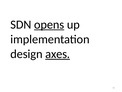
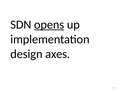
axes underline: present -> none (58, 54)
